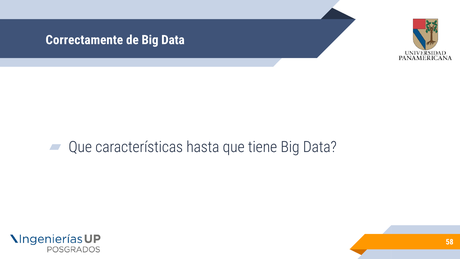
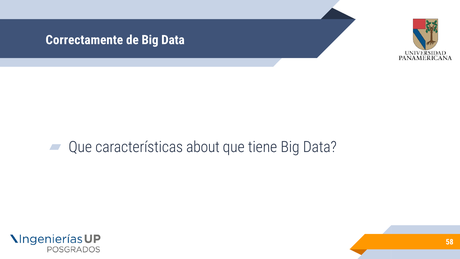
hasta: hasta -> about (203, 147)
